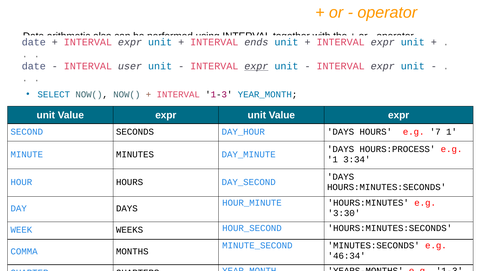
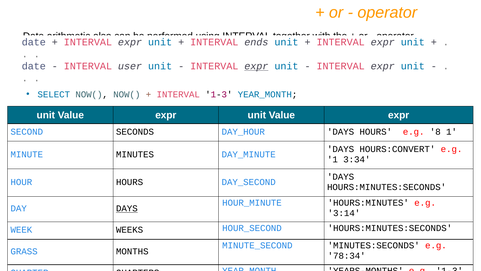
7: 7 -> 8 (435, 132)
HOURS:PROCESS: HOURS:PROCESS -> HOURS:CONVERT (397, 149)
DAYS underline: none -> present (127, 208)
3:30: 3:30 -> 3:14 (344, 213)
COMMA: COMMA -> GRASS (24, 251)
46:34: 46:34 -> 78:34 (347, 255)
